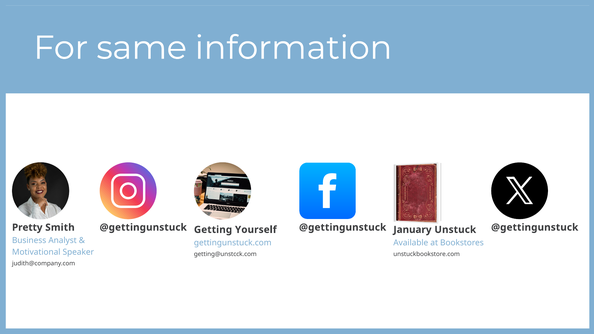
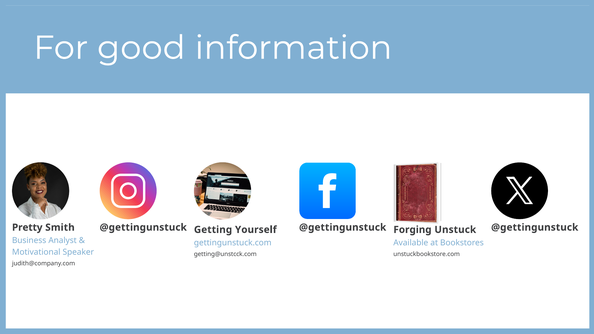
same: same -> good (141, 48)
January: January -> Forging (412, 230)
